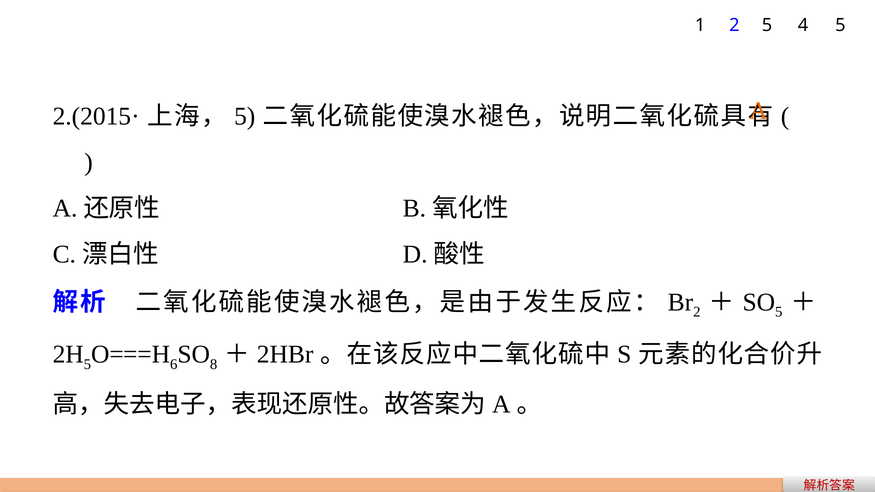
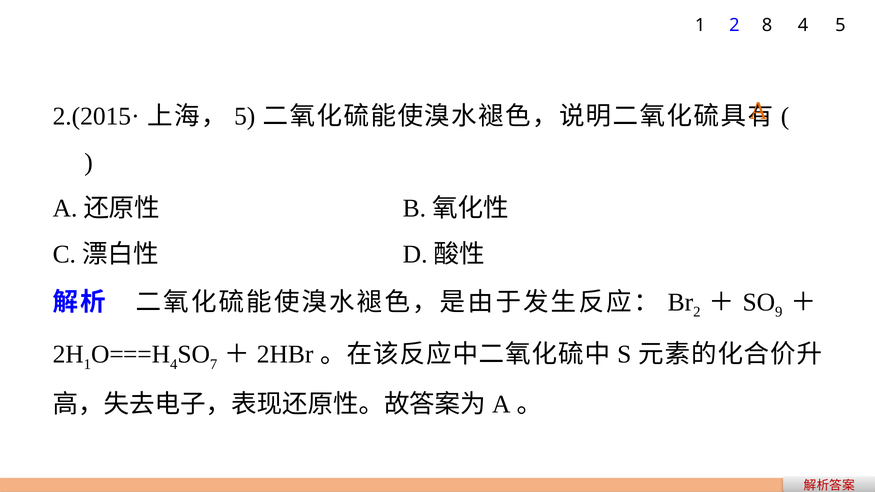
2 5: 5 -> 8 (767, 25)
5: 5 -> 9 (779, 312)
5: 5 -> 1 (87, 365)
6: 6 -> 4 (174, 365)
8: 8 -> 7 (214, 365)
